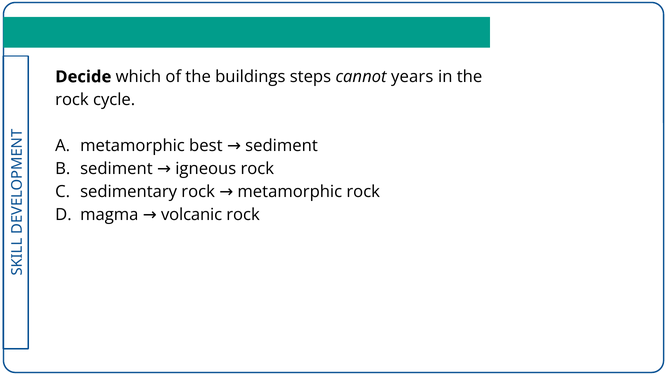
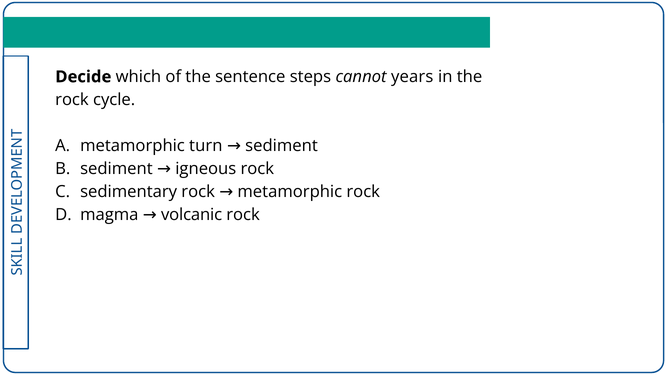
buildings: buildings -> sentence (250, 77)
best: best -> turn (206, 146)
